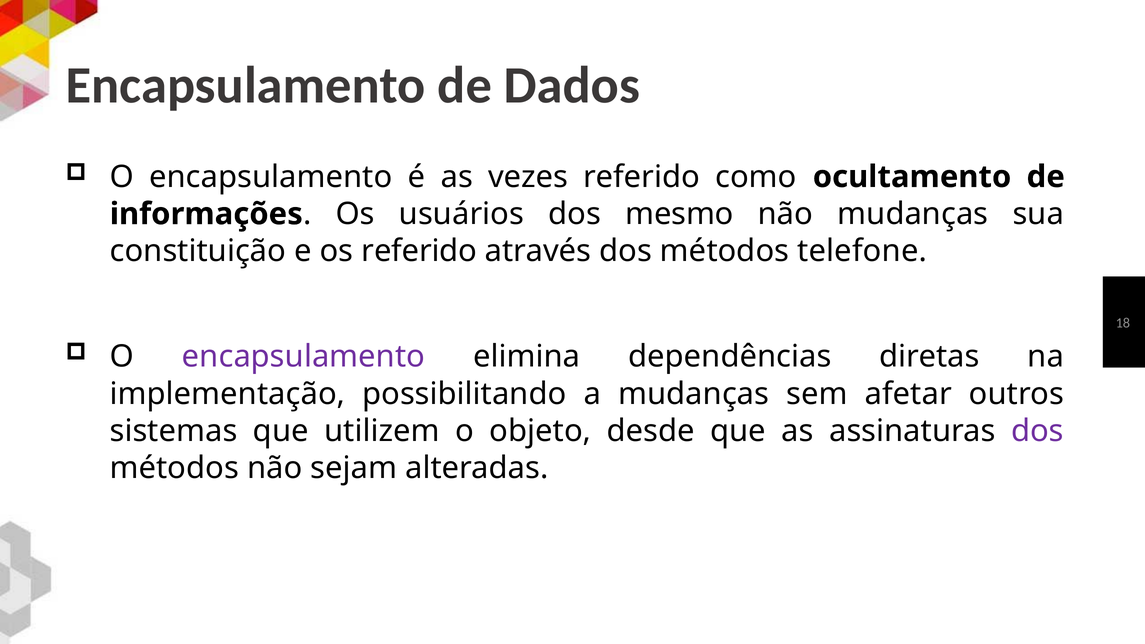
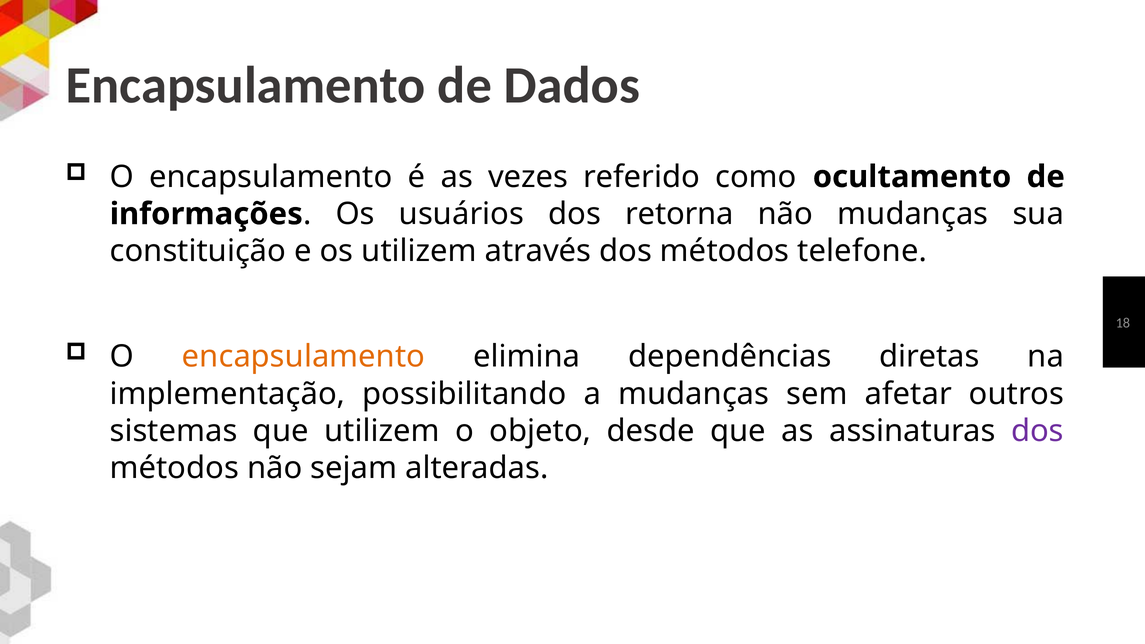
mesmo: mesmo -> retorna (679, 214)
os referido: referido -> utilizem (419, 251)
encapsulamento colour: purple -> orange (304, 357)
